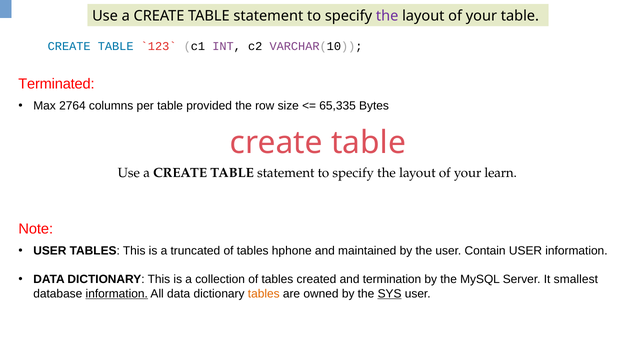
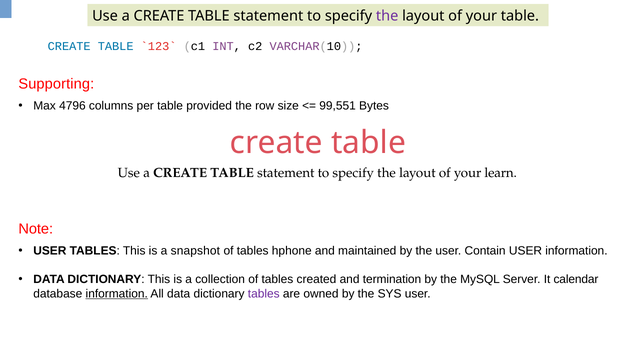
Terminated: Terminated -> Supporting (56, 84)
2764: 2764 -> 4796 (72, 106)
65,335: 65,335 -> 99,551 (338, 106)
truncated: truncated -> snapshot (195, 251)
smallest: smallest -> calendar (576, 279)
tables colour: orange -> purple (264, 294)
SYS underline: present -> none (390, 294)
